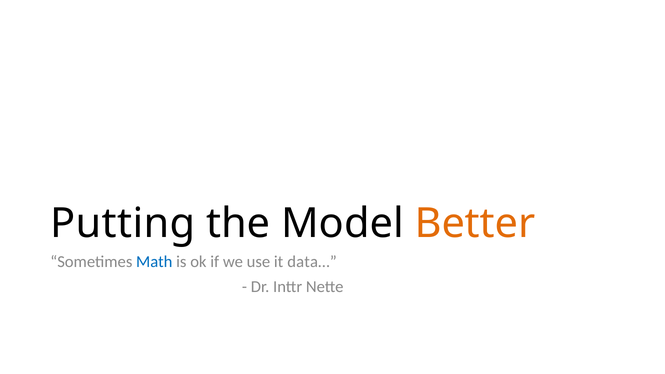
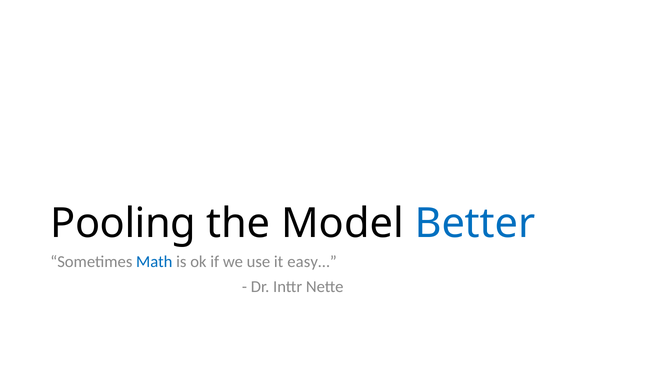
Putting: Putting -> Pooling (123, 224)
Better colour: orange -> blue (475, 224)
data…: data… -> easy… (312, 262)
